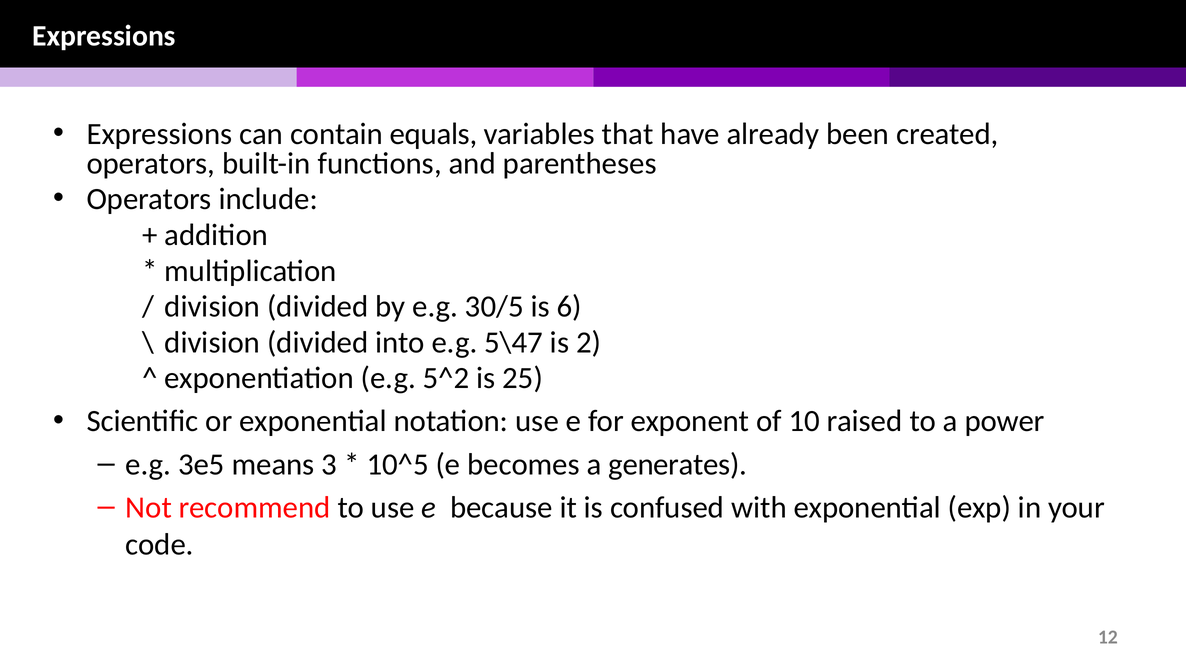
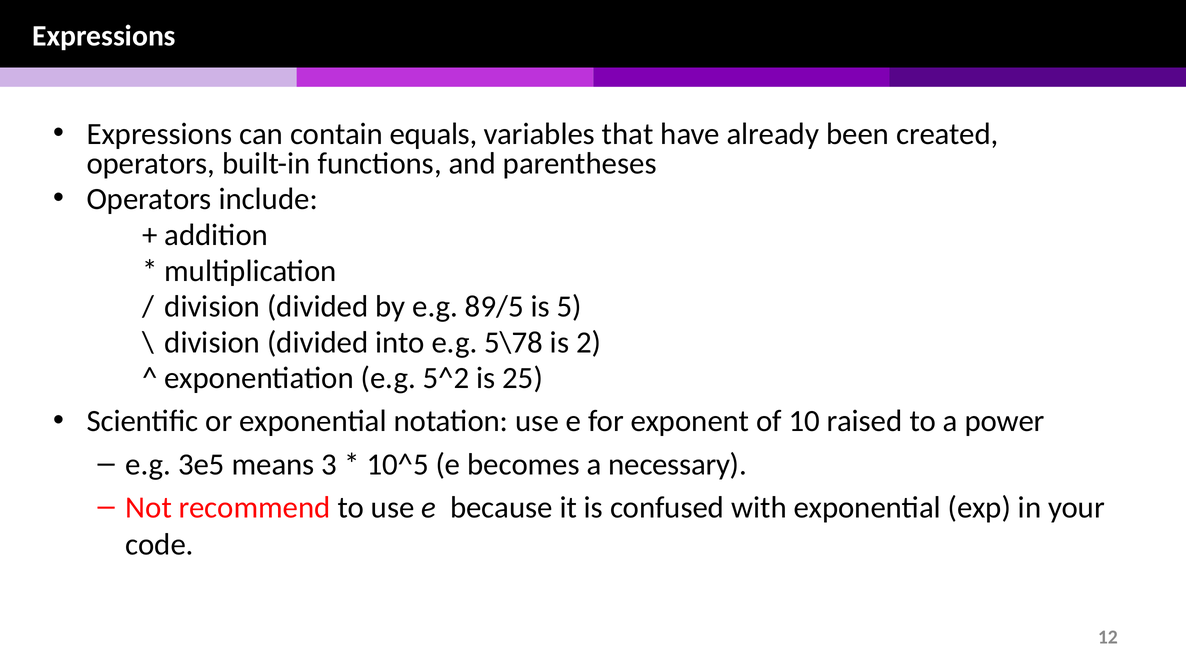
30/5: 30/5 -> 89/5 (494, 307)
6: 6 -> 5 (569, 307)
5\47: 5\47 -> 5\78 (514, 342)
generates: generates -> necessary (678, 464)
